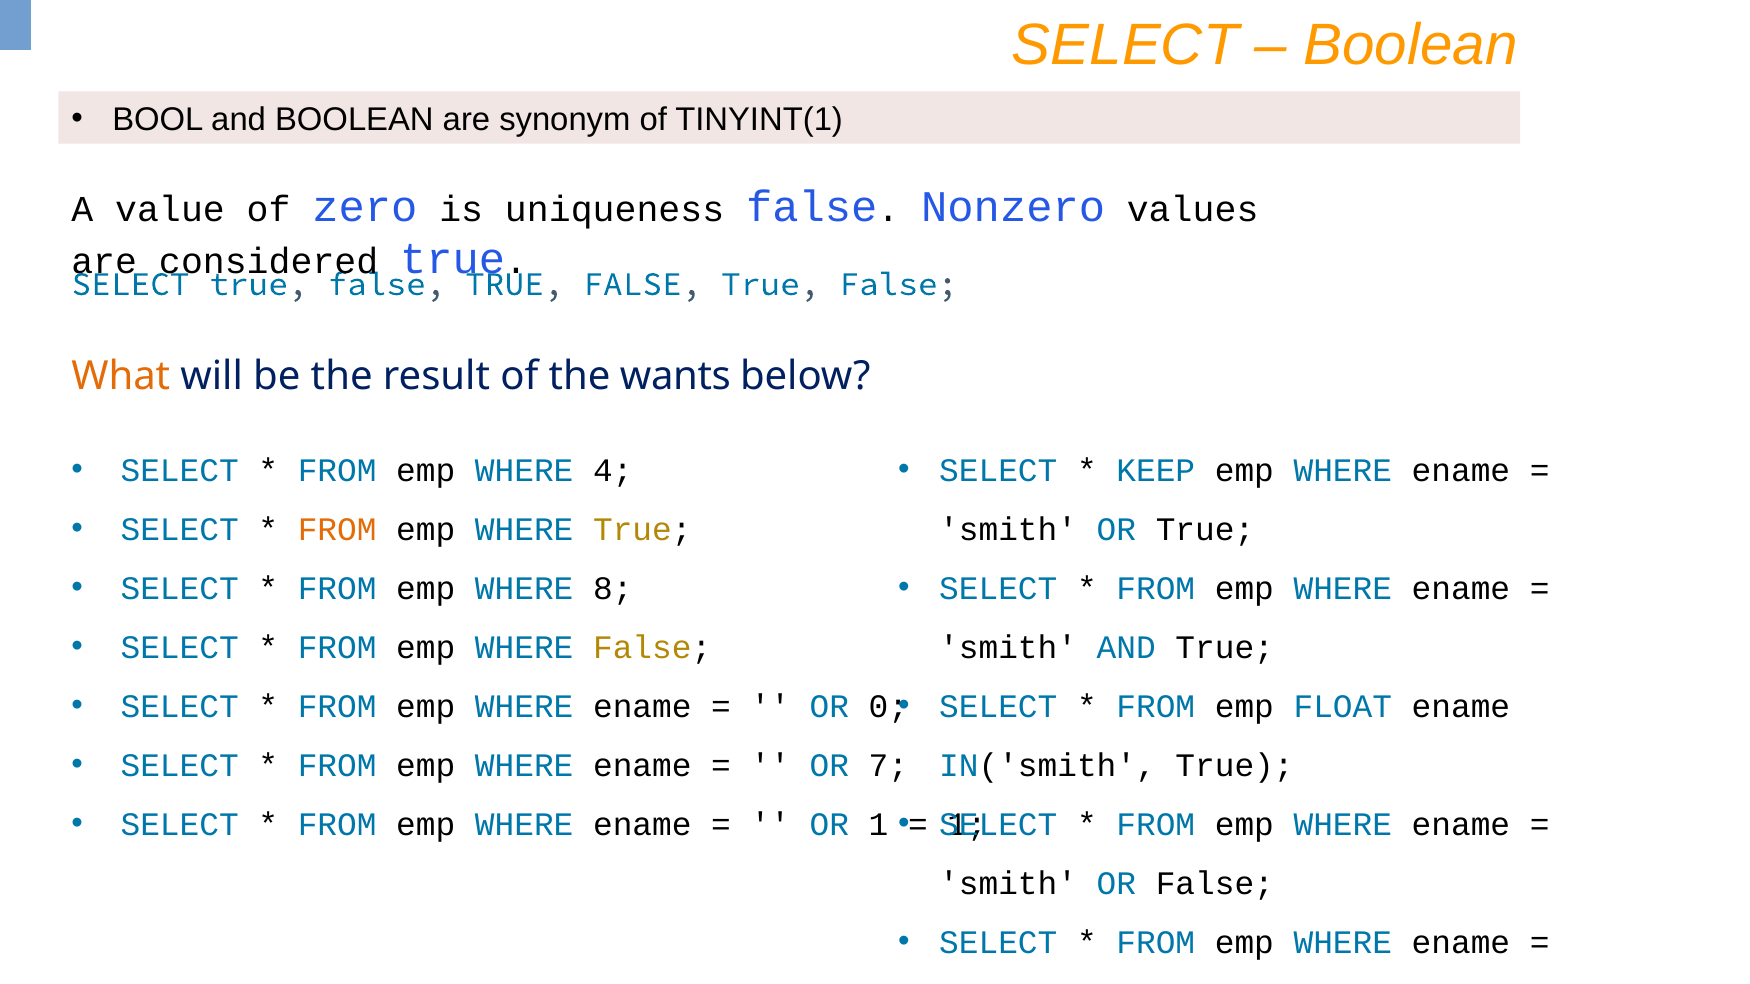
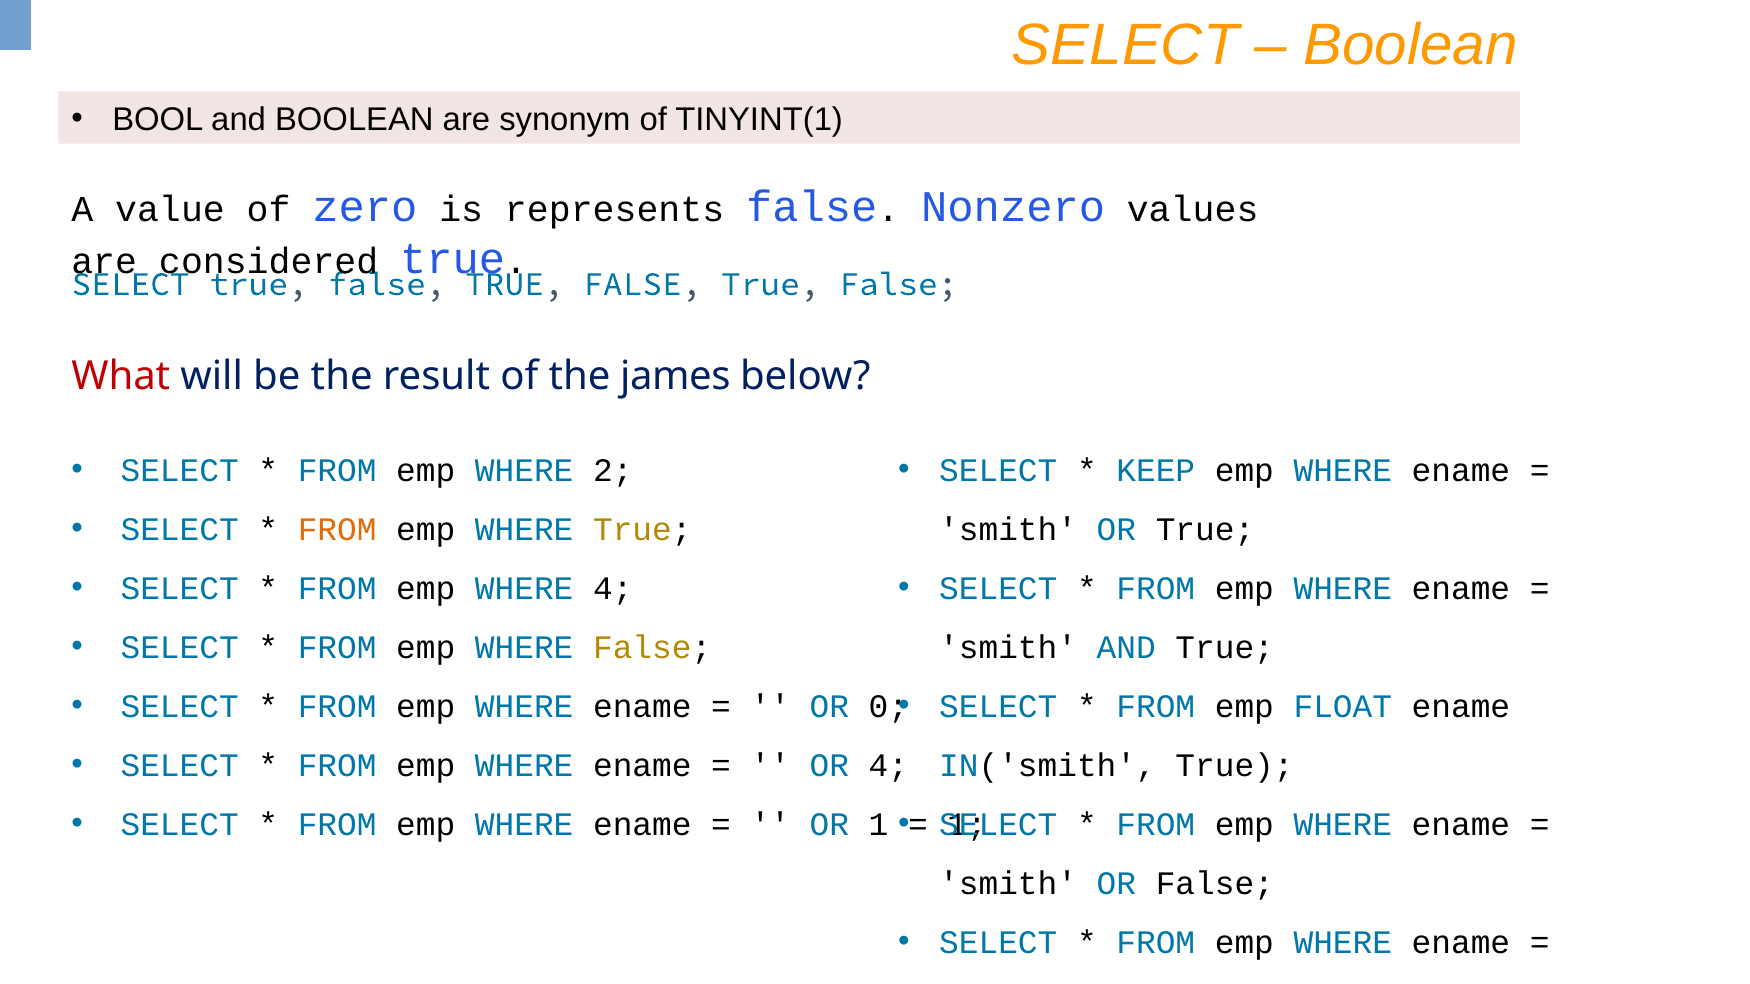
uniqueness: uniqueness -> represents (615, 209)
What colour: orange -> red (121, 376)
wants: wants -> james (675, 376)
4: 4 -> 2 (613, 471)
WHERE 8: 8 -> 4 (613, 589)
OR 7: 7 -> 4 (888, 766)
